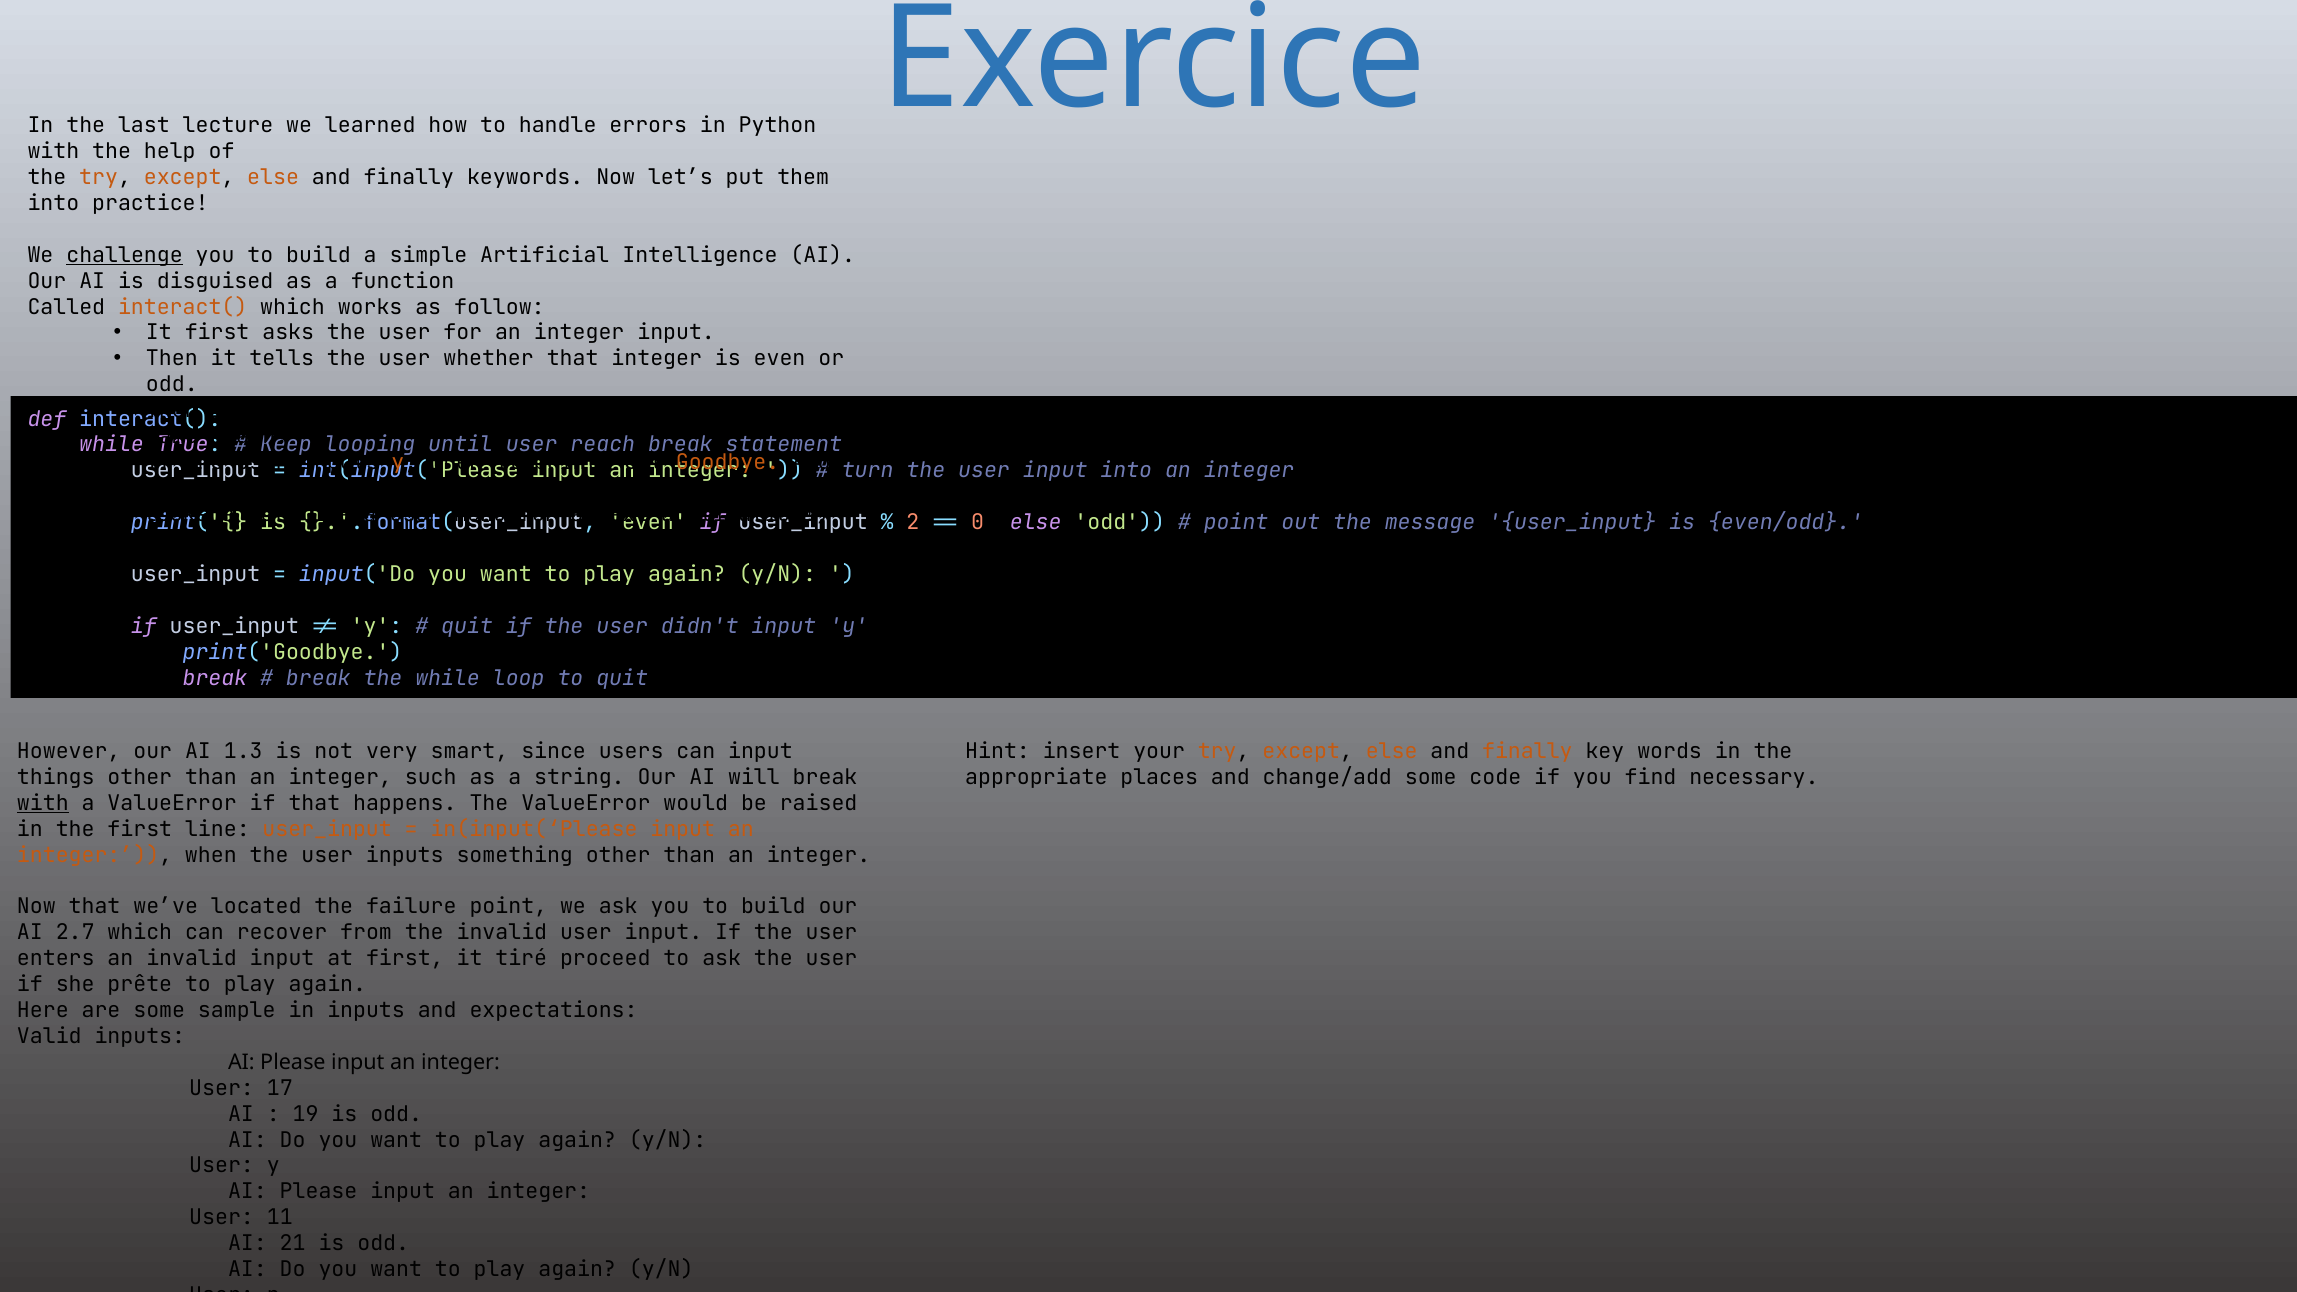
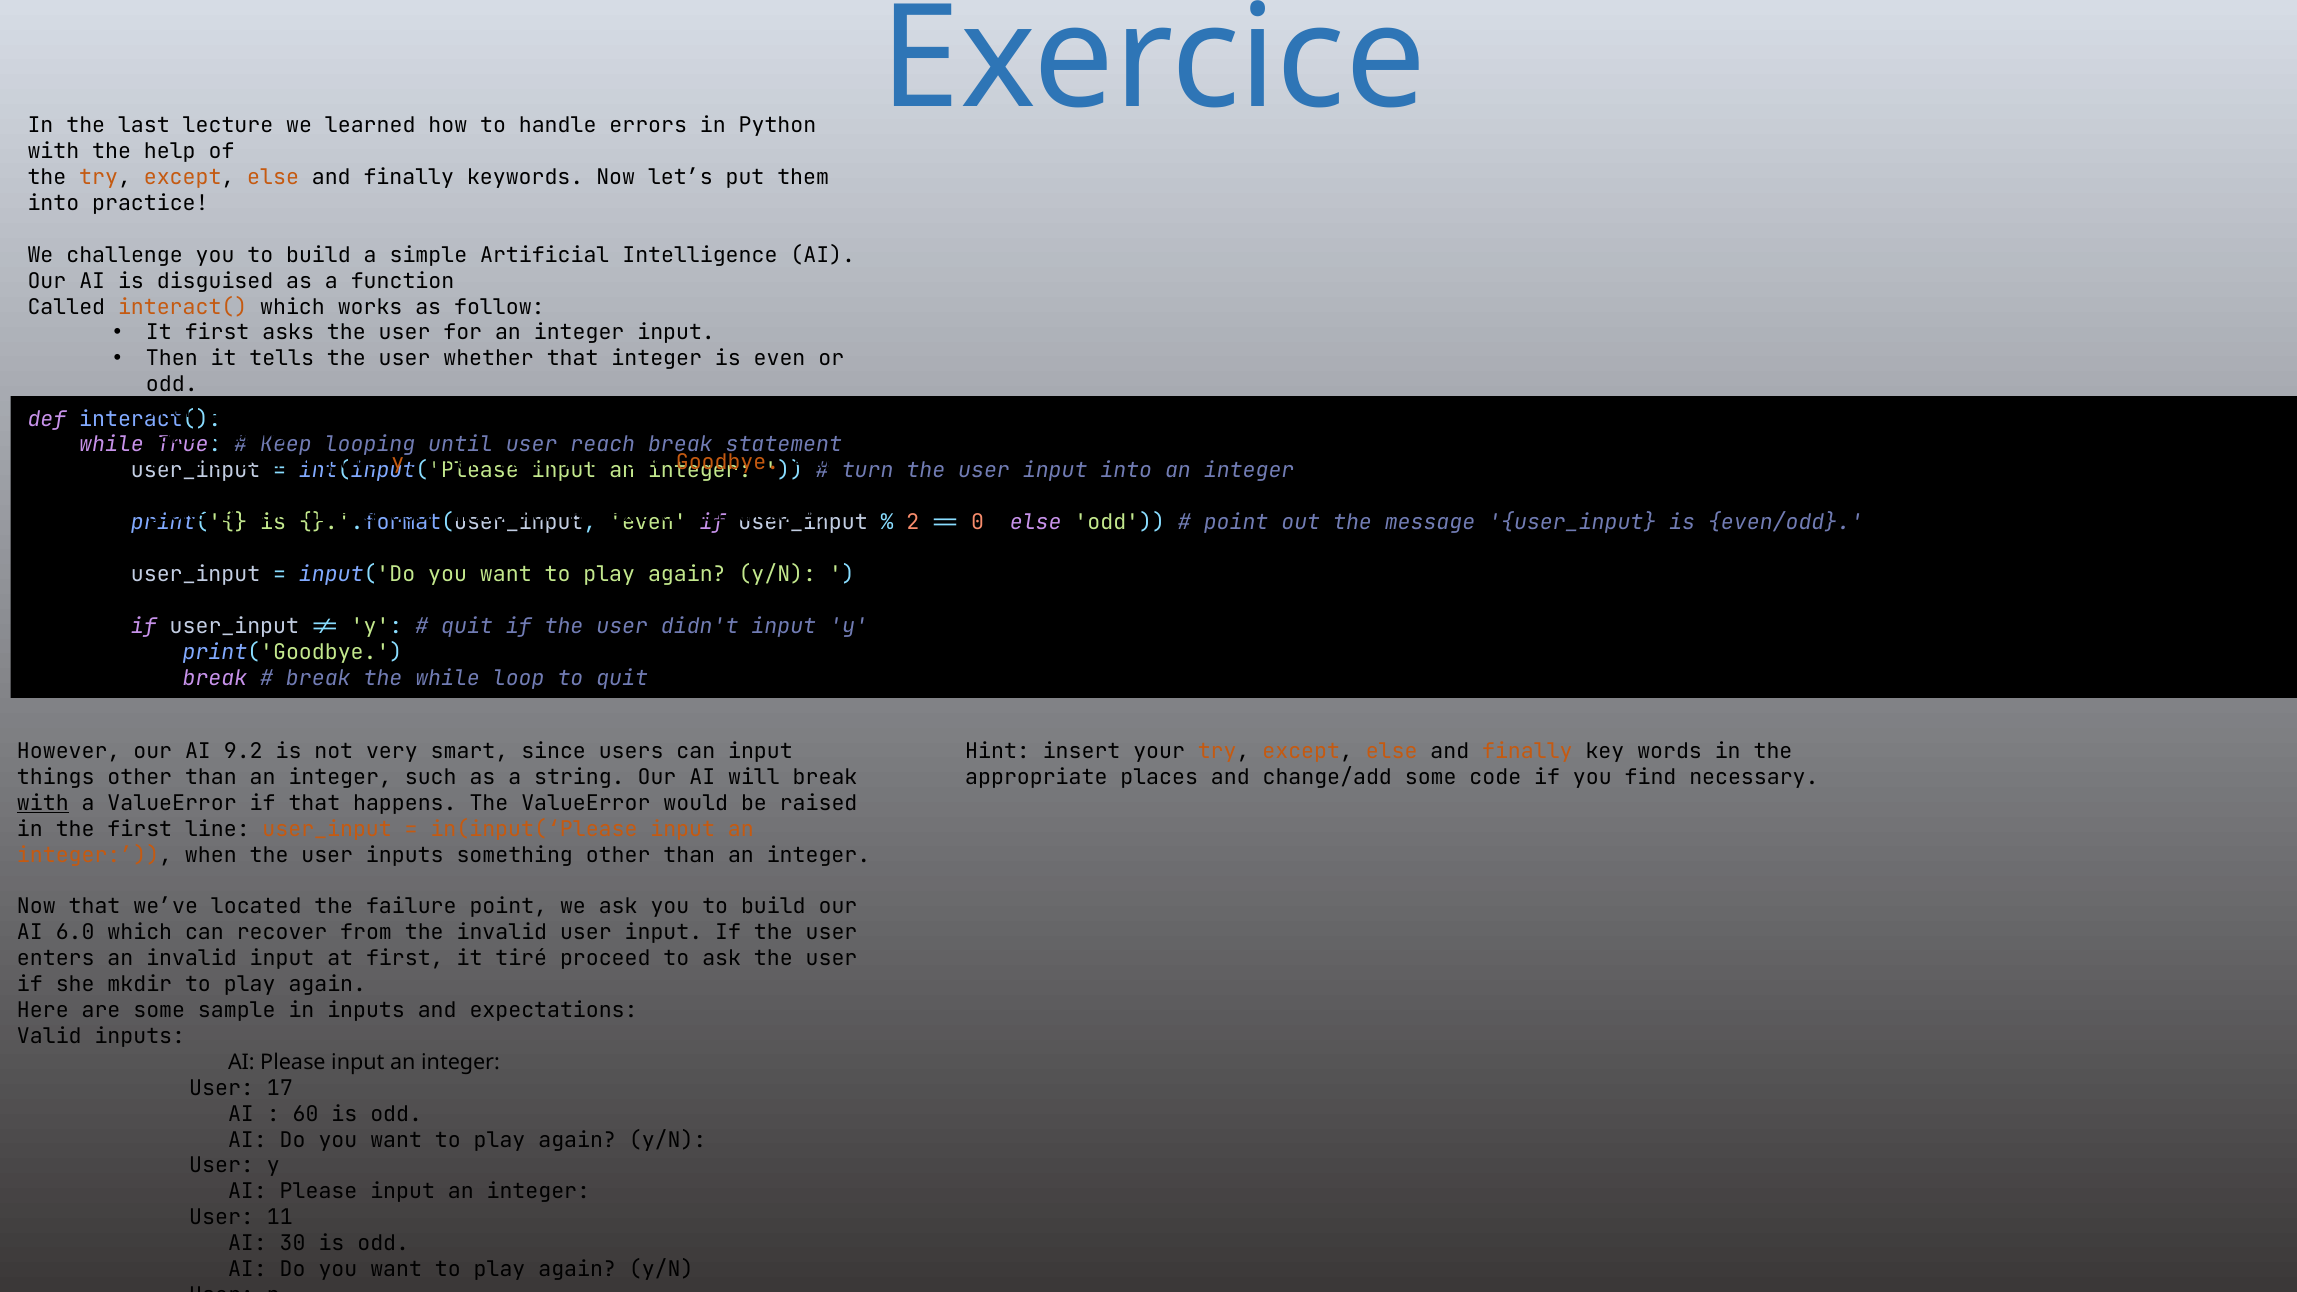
challenge underline: present -> none (125, 255)
1.3: 1.3 -> 9.2 (243, 751)
2.7: 2.7 -> 6.0 (75, 933)
prête: prête -> mkdir (140, 985)
19: 19 -> 60 (306, 1114)
21: 21 -> 30 (293, 1244)
